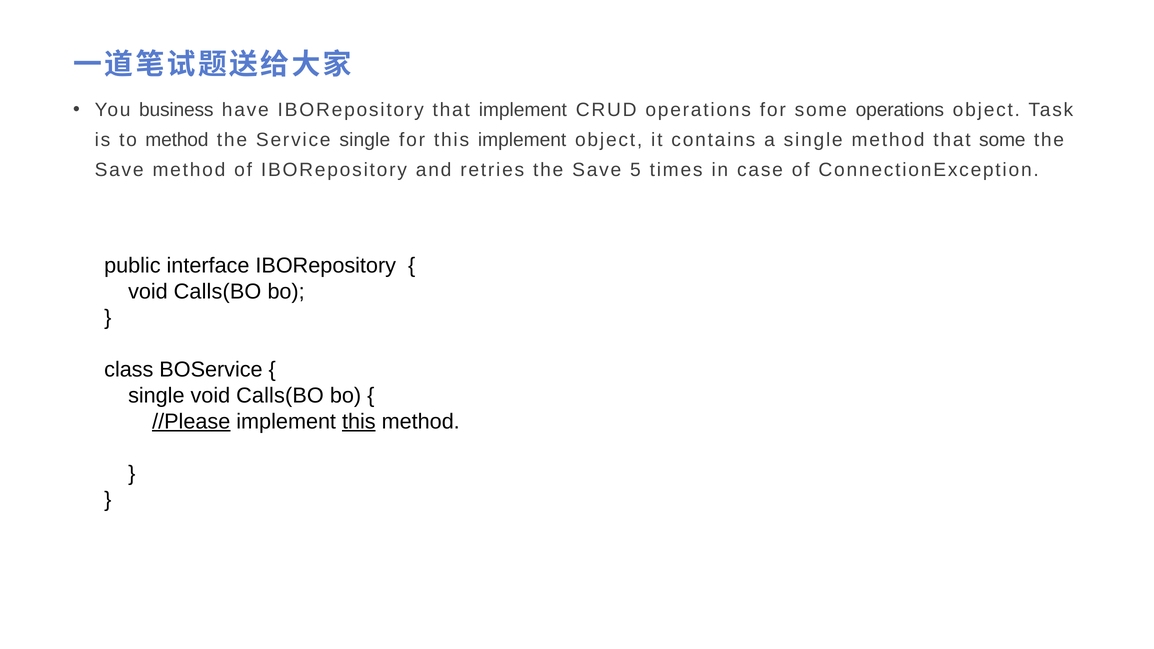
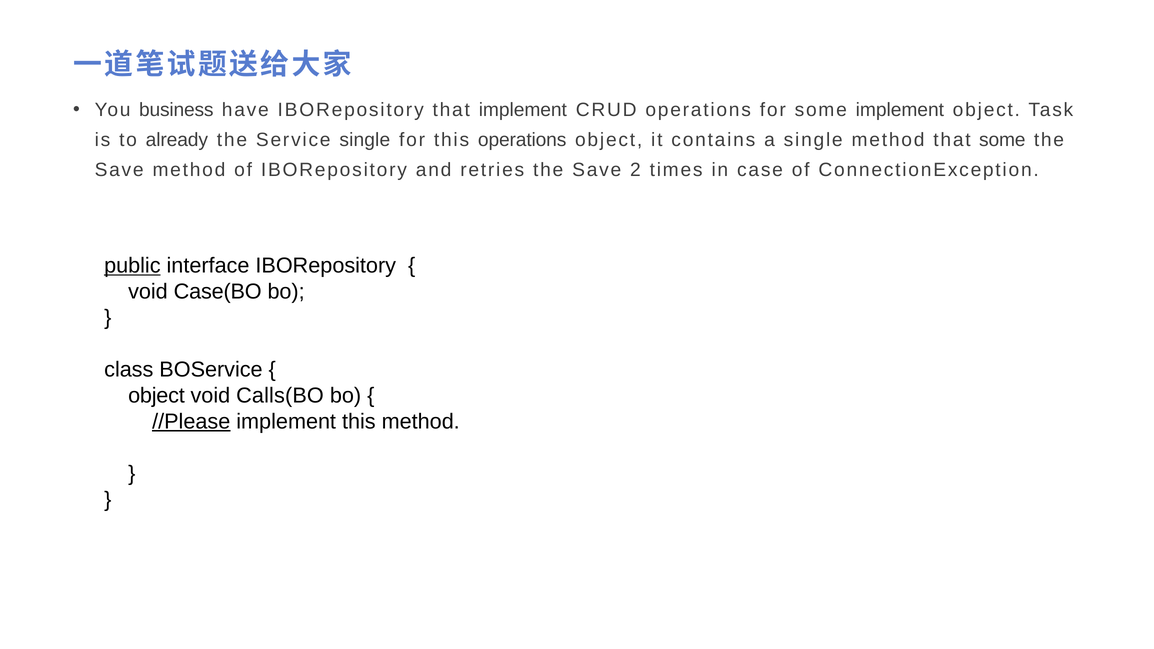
some operations: operations -> implement (900, 110)
to method: method -> already (177, 140)
this implement: implement -> operations (522, 140)
5: 5 -> 2 (635, 170)
public underline: none -> present (132, 266)
Calls(BO: Calls(BO -> Case(BO (218, 292)
single: single -> object (156, 396)
this underline: present -> none (359, 422)
